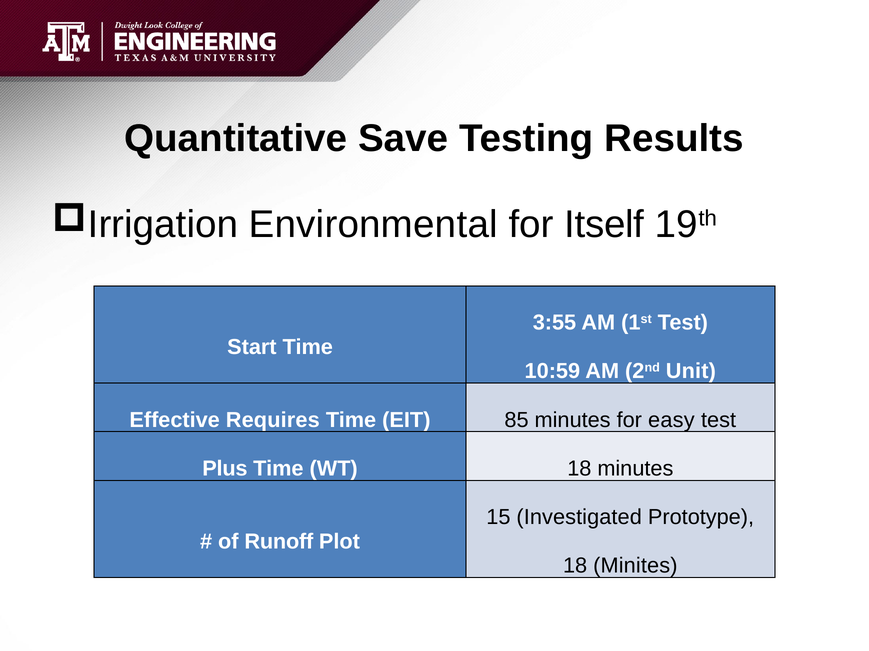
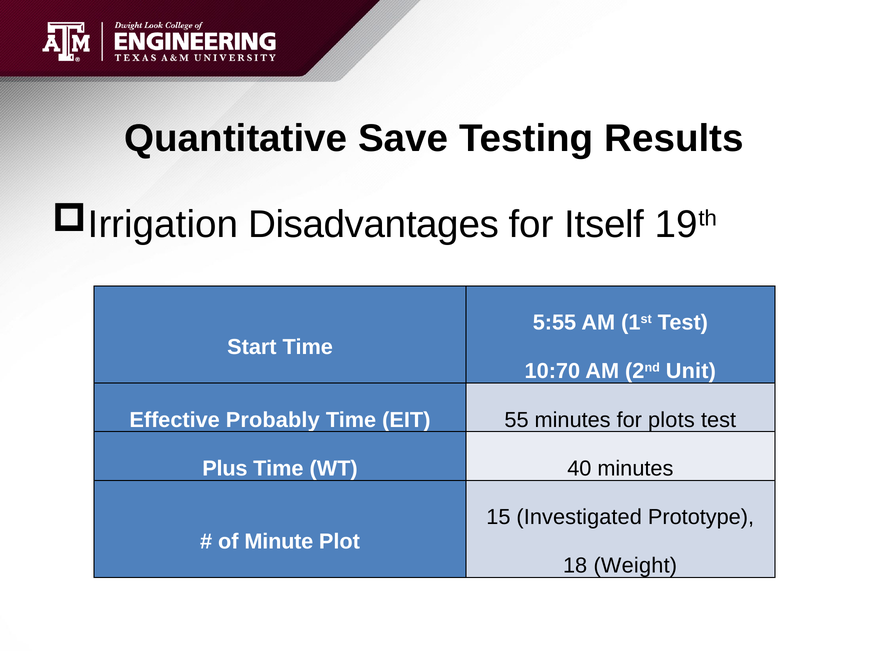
Environmental: Environmental -> Disadvantages (374, 225)
3:55: 3:55 -> 5:55 (554, 323)
10:59: 10:59 -> 10:70 (552, 372)
Requires: Requires -> Probably (273, 420)
85: 85 -> 55 (517, 420)
easy: easy -> plots (671, 420)
WT 18: 18 -> 40 (579, 469)
Runoff: Runoff -> Minute (279, 542)
Minites: Minites -> Weight (635, 566)
